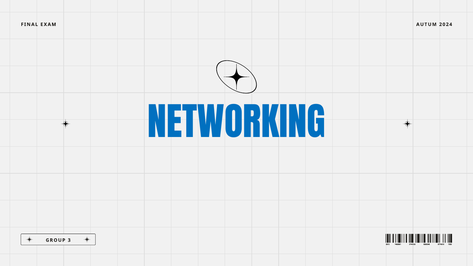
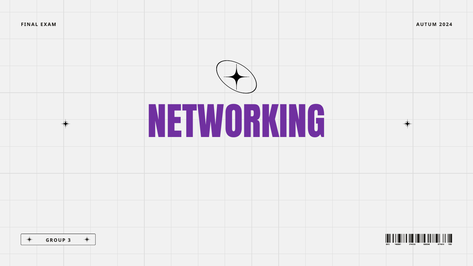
NETWORKING colour: blue -> purple (236, 125)
